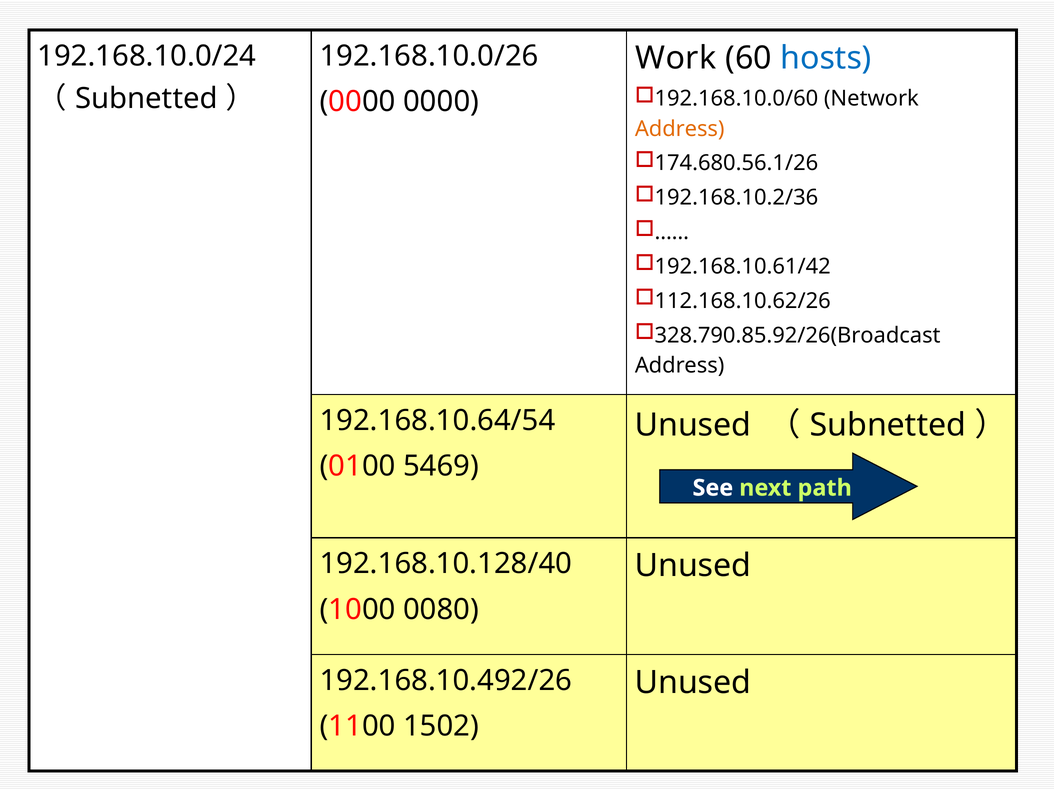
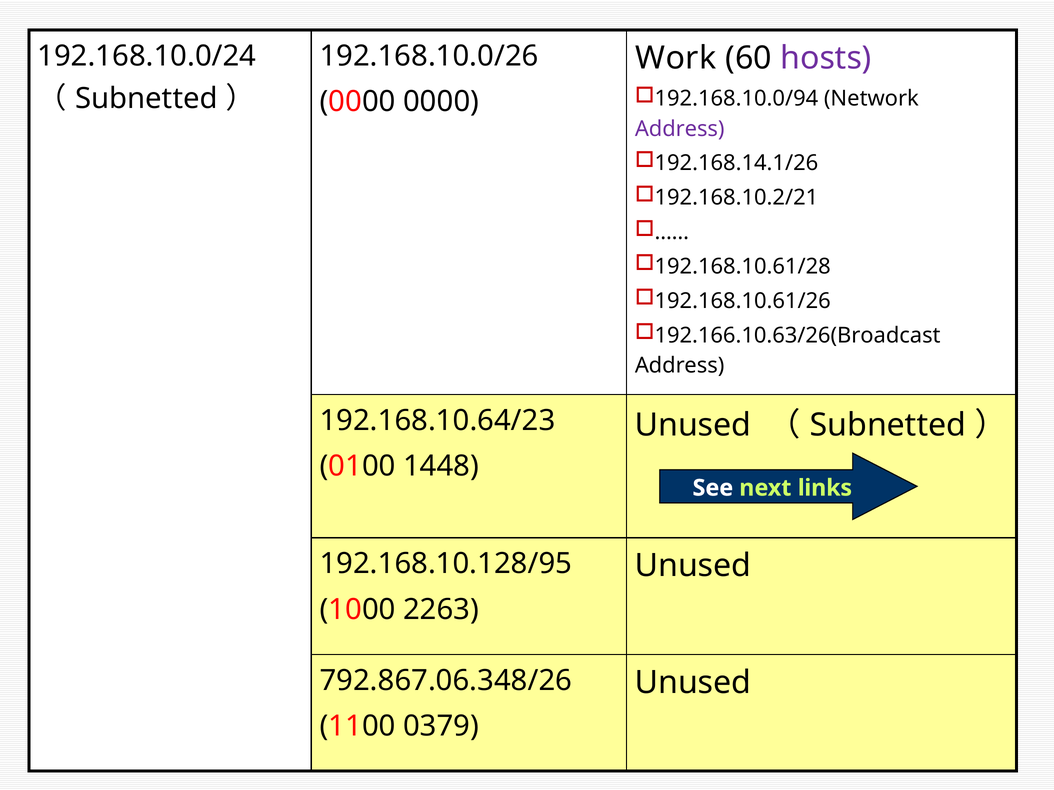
hosts colour: blue -> purple (826, 58)
192.168.10.0/60: 192.168.10.0/60 -> 192.168.10.0/94 (736, 99)
Address colour: orange -> purple (680, 129)
174.680.56.1/26: 174.680.56.1/26 -> 192.168.14.1/26 (736, 163)
192.168.10.2/36: 192.168.10.2/36 -> 192.168.10.2/21 (736, 198)
192.168.10.61/42: 192.168.10.61/42 -> 192.168.10.61/28 (743, 267)
112.168.10.62/26: 112.168.10.62/26 -> 192.168.10.61/26 (743, 301)
328.790.85.92/26(Broadcast: 328.790.85.92/26(Broadcast -> 192.166.10.63/26(Broadcast (798, 336)
192.168.10.64/54: 192.168.10.64/54 -> 192.168.10.64/23 (438, 421)
5469: 5469 -> 1448 (441, 467)
path: path -> links (825, 488)
192.168.10.128/40: 192.168.10.128/40 -> 192.168.10.128/95 (446, 564)
0080: 0080 -> 2263 (441, 610)
192.168.10.492/26: 192.168.10.492/26 -> 792.867.06.348/26 (446, 681)
1502: 1502 -> 0379 (441, 727)
